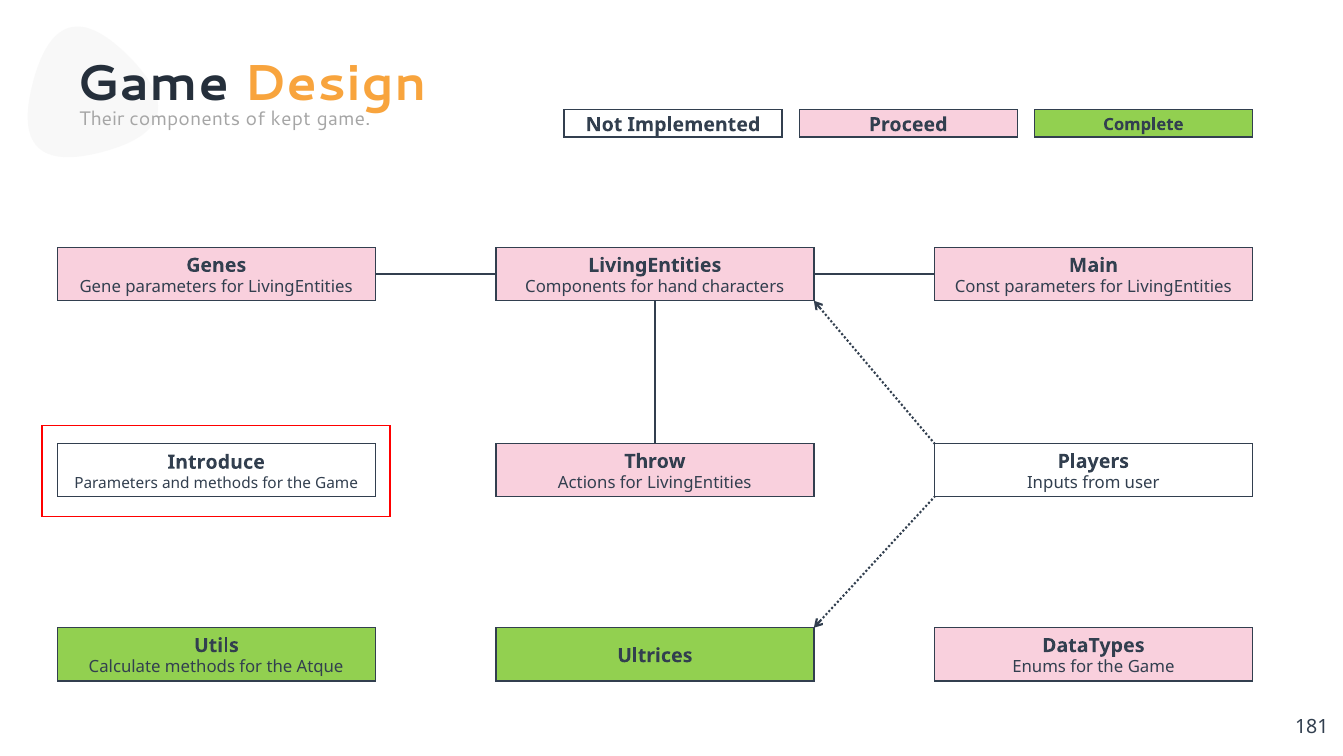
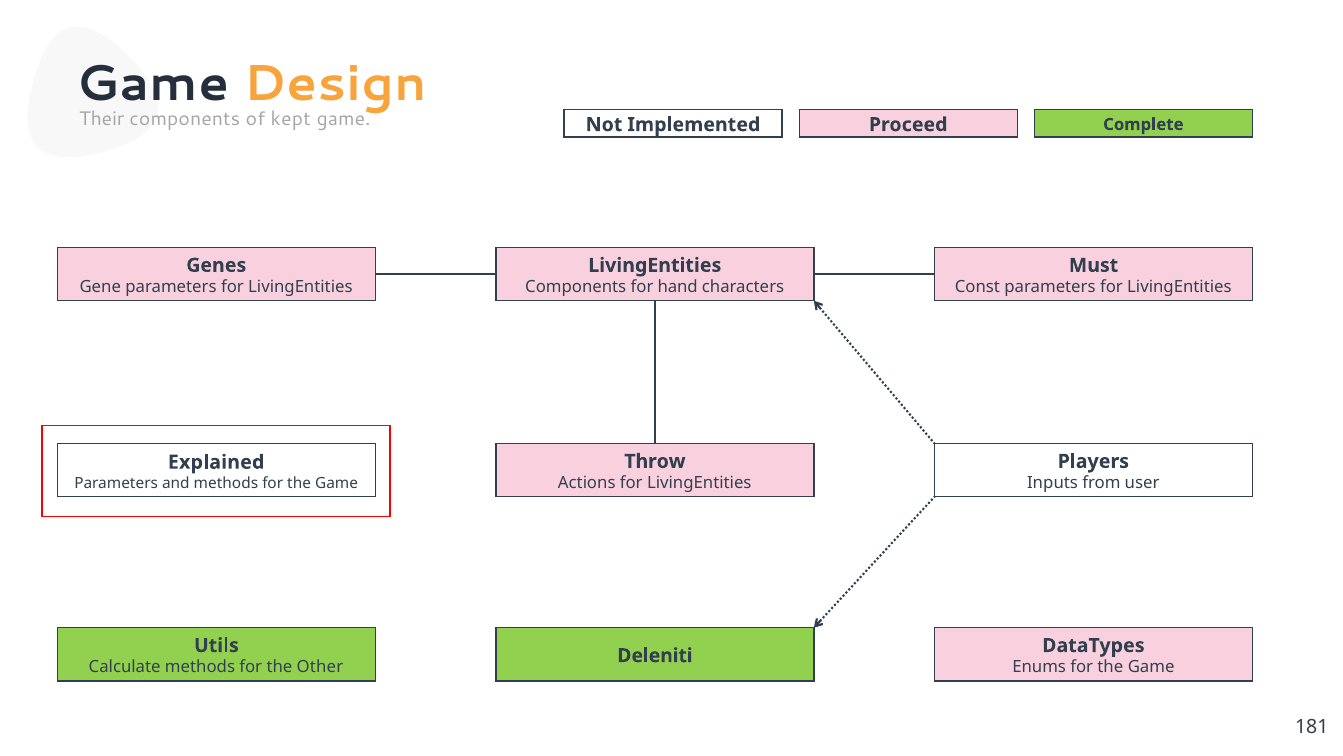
Main: Main -> Must (1094, 265)
Introduce: Introduce -> Explained (216, 462)
Ultrices: Ultrices -> Deleniti (655, 655)
Atque: Atque -> Other (320, 667)
